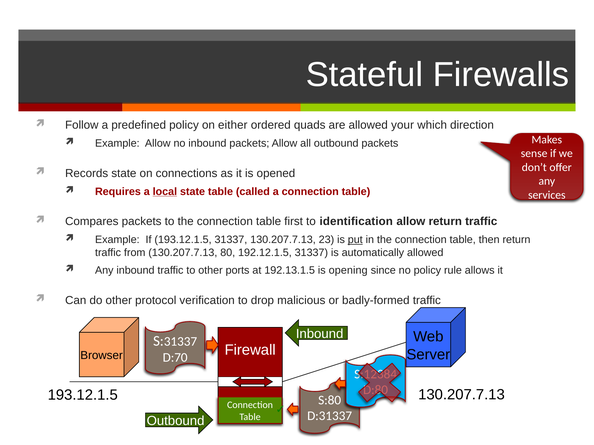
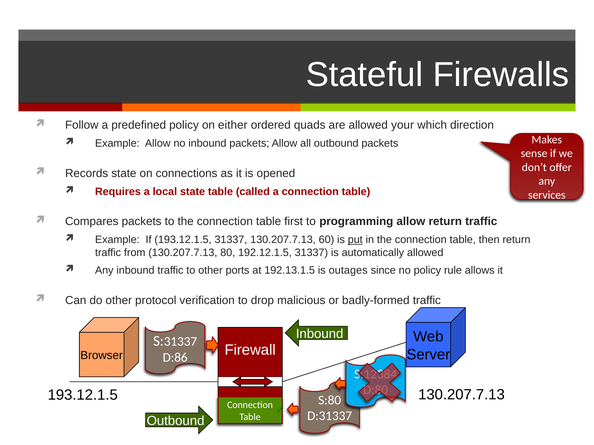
local underline: present -> none (165, 192)
identification: identification -> programming (356, 222)
23: 23 -> 60 (326, 240)
opening: opening -> outages (348, 271)
D:70: D:70 -> D:86 (175, 358)
